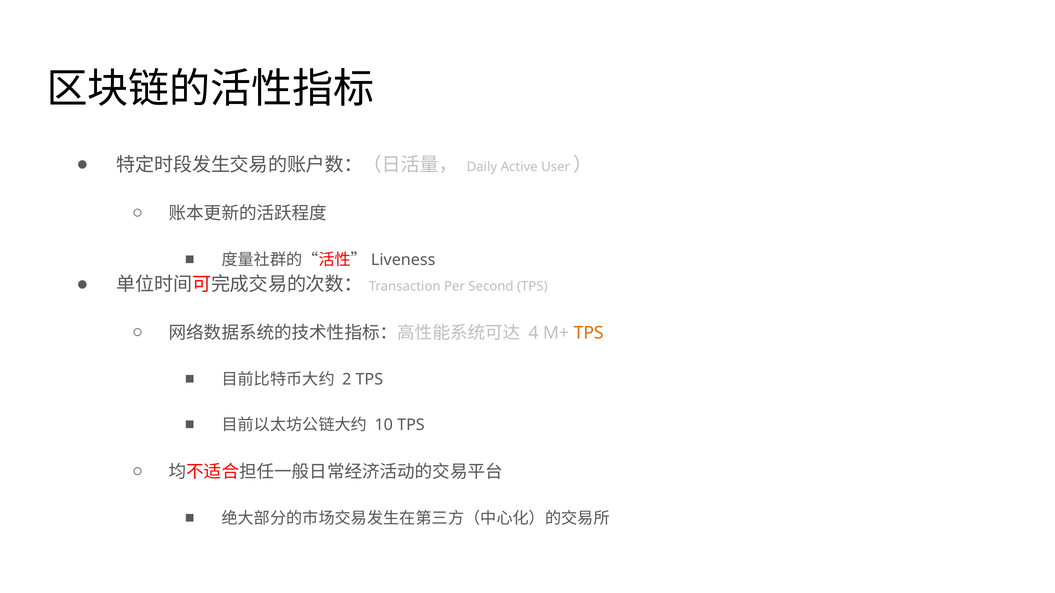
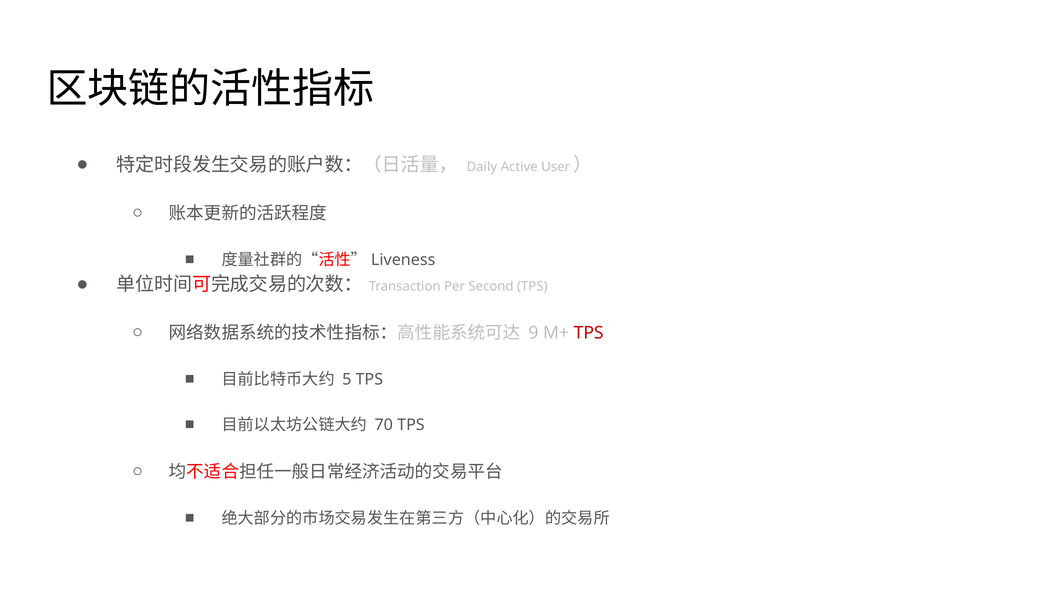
4: 4 -> 9 (534, 333)
TPS colour: orange -> red (589, 333)
2: 2 -> 5 (347, 380)
10: 10 -> 70 (384, 425)
